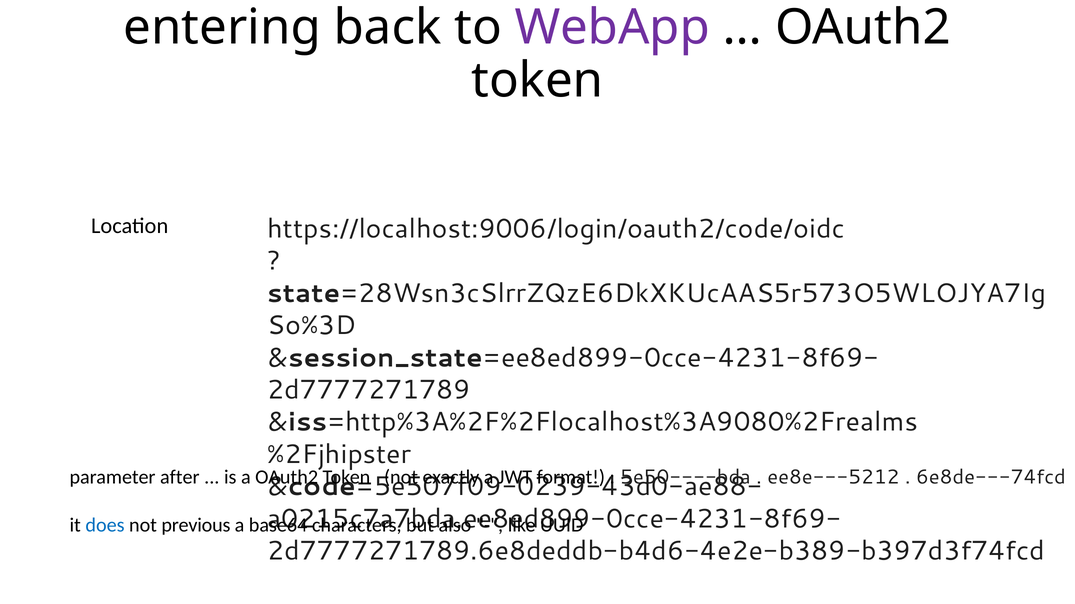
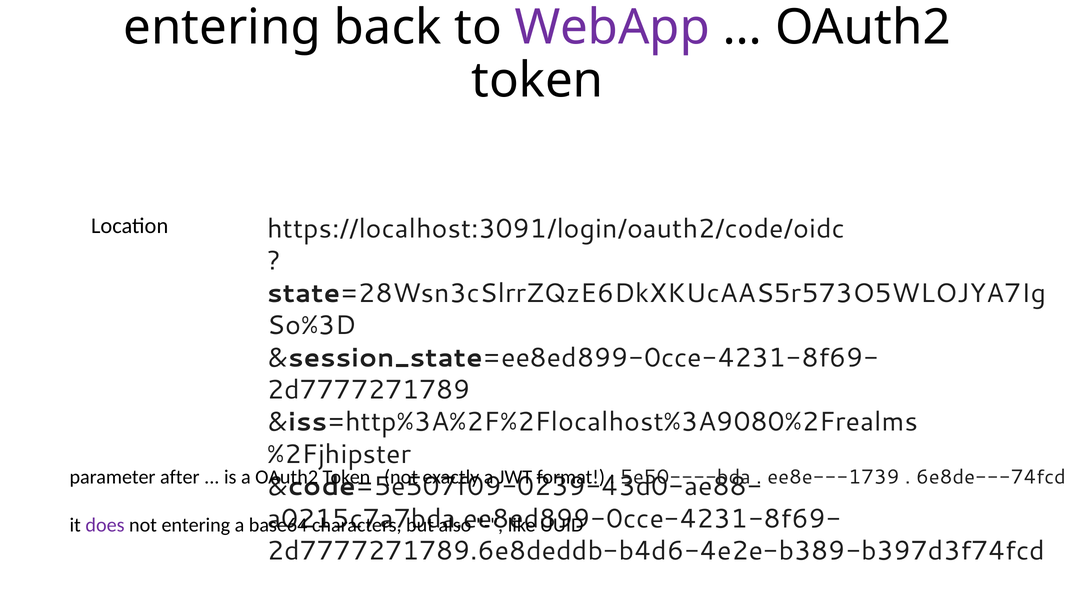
https://localhost:9006/login/oauth2/code/oidc: https://localhost:9006/login/oauth2/code/oidc -> https://localhost:3091/login/oauth2/code/oidc (556, 229)
ee8e---5212: ee8e---5212 -> ee8e---1739 (833, 477)
does colour: blue -> purple (105, 526)
not previous: previous -> entering (196, 526)
